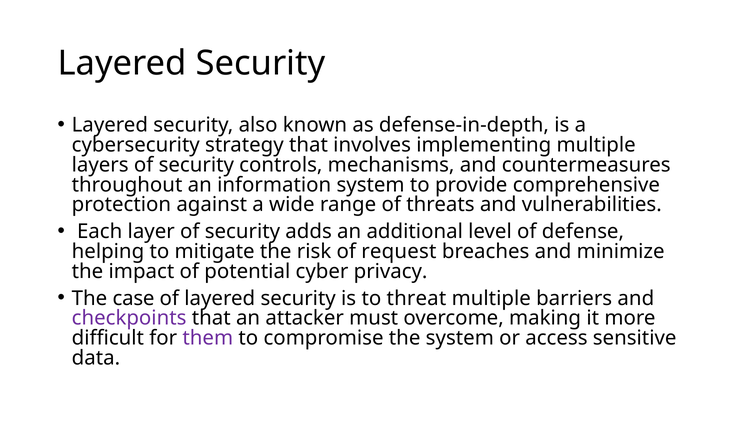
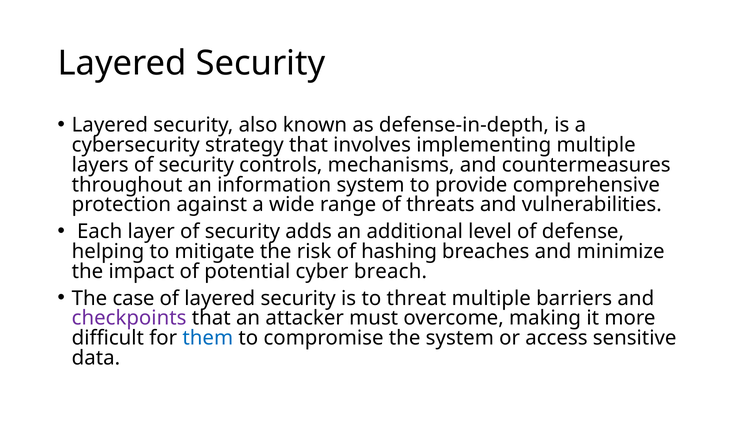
request: request -> hashing (399, 251)
privacy: privacy -> breach (390, 271)
them colour: purple -> blue (208, 338)
